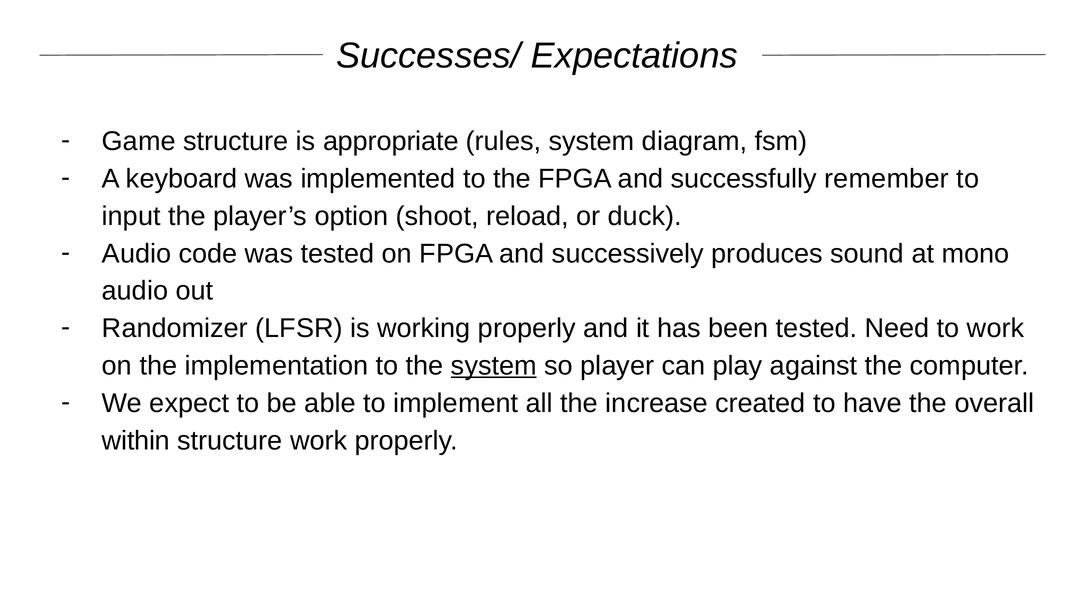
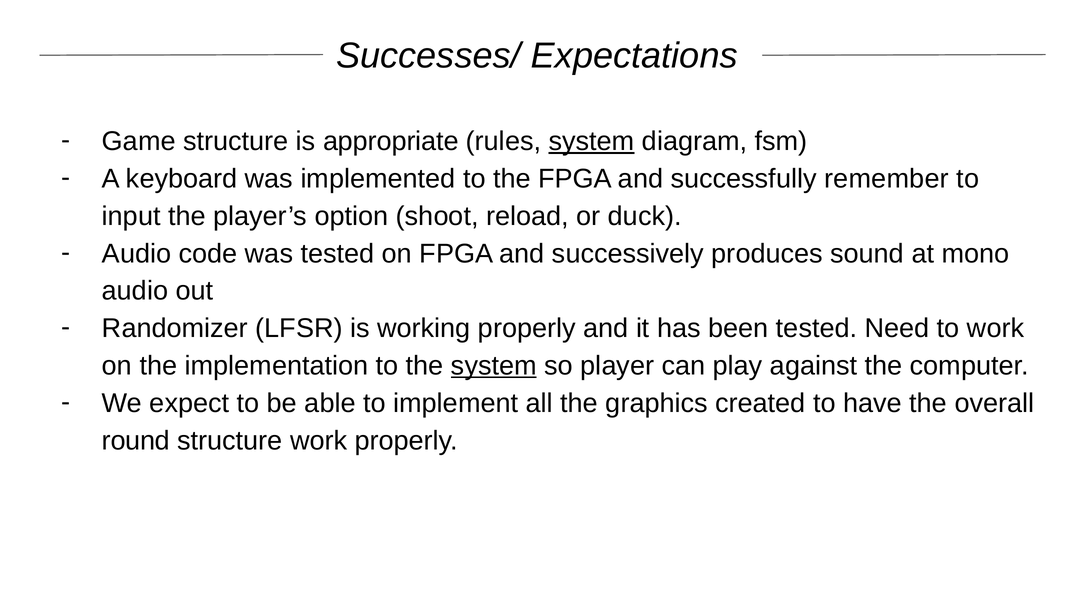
system underline: none -> present (591, 141)
increase: increase -> graphics (657, 403)
within: within -> round (136, 440)
